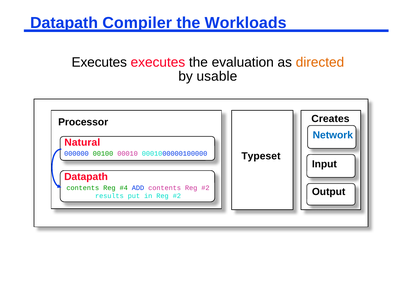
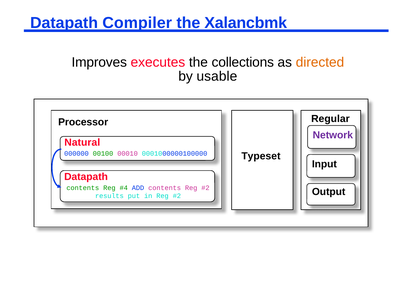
Workloads: Workloads -> Xalancbmk (246, 23)
Executes: Executes -> Improves (99, 62)
evaluation: evaluation -> collections (243, 62)
Creates: Creates -> Regular (330, 119)
Network colour: blue -> purple (333, 135)
